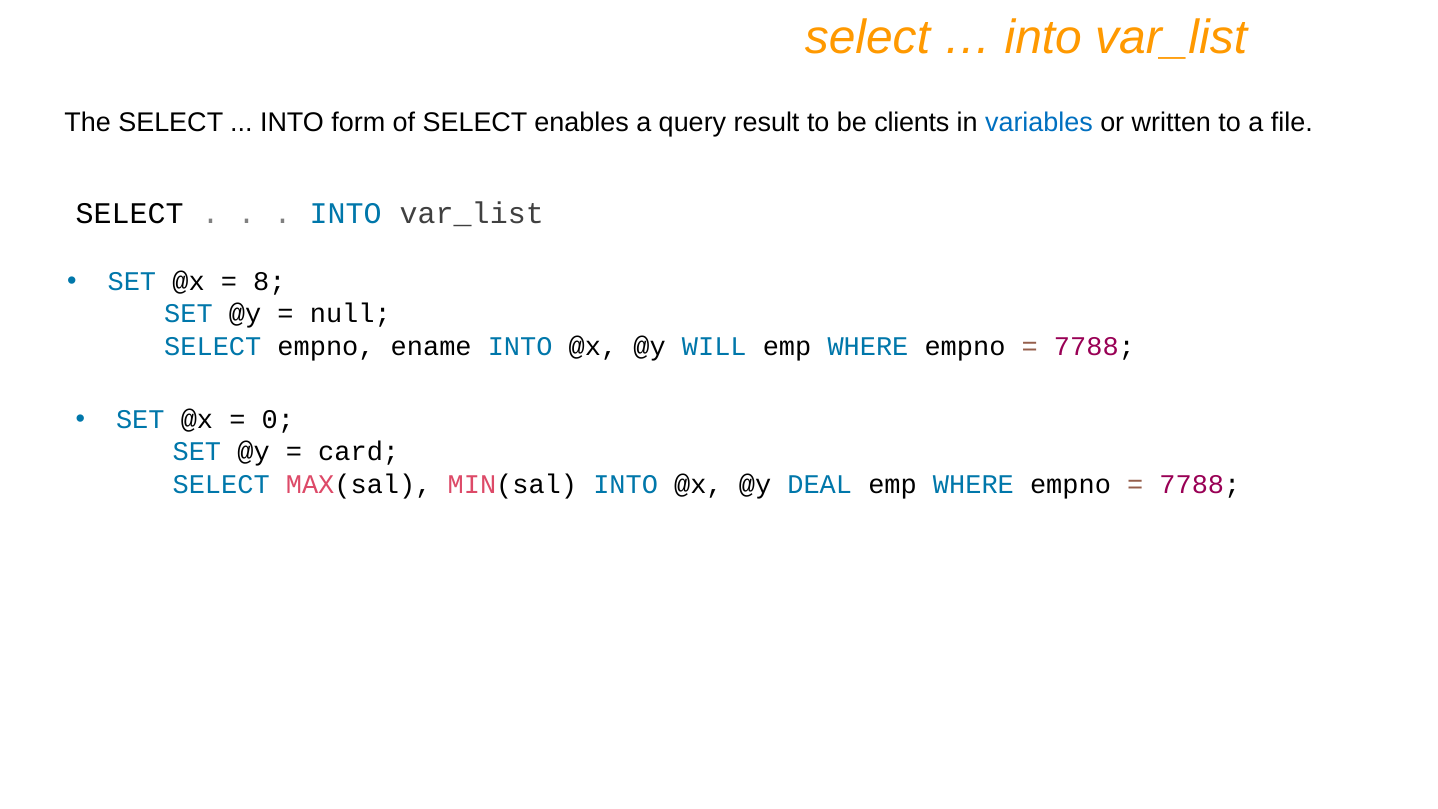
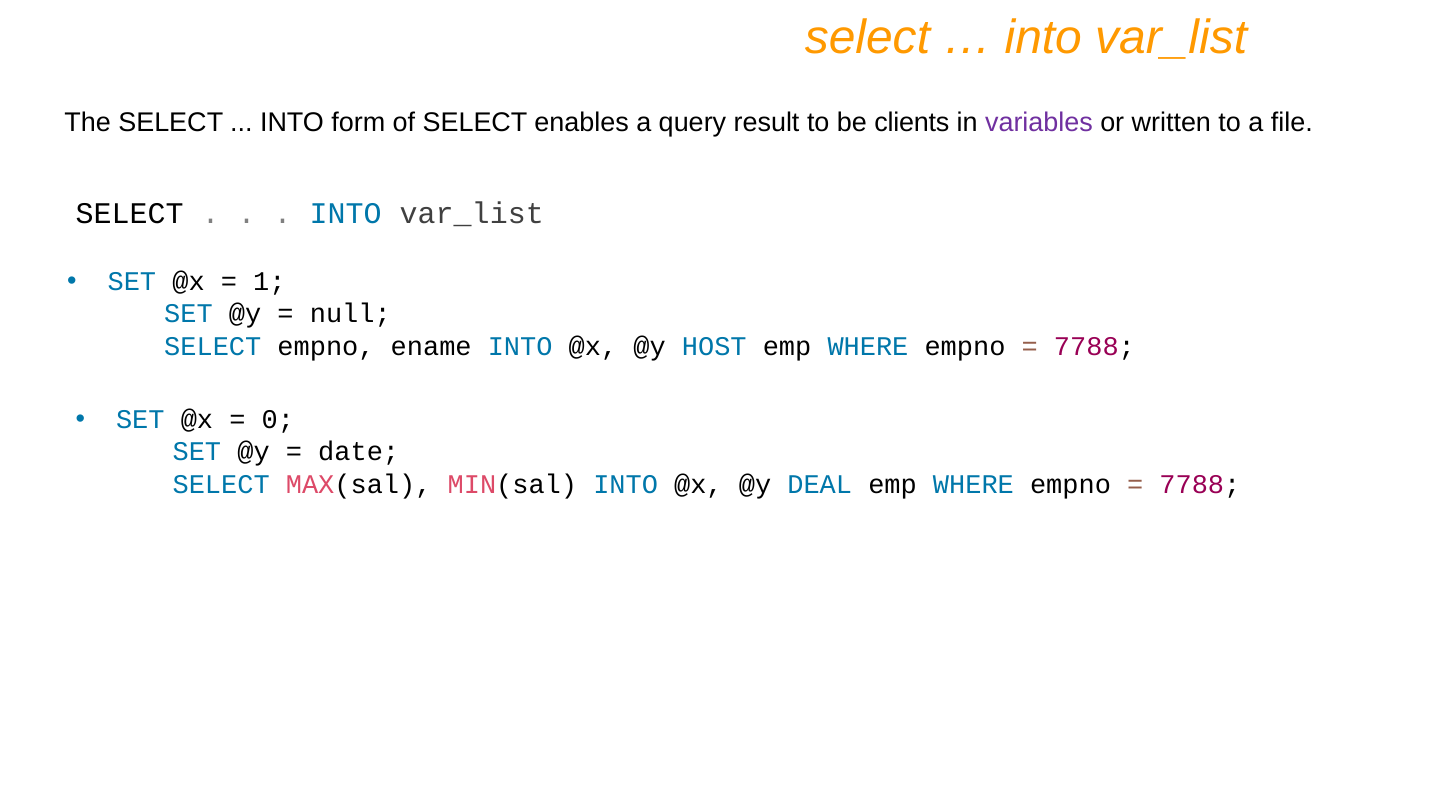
variables colour: blue -> purple (1039, 122)
8: 8 -> 1 (269, 282)
WILL: WILL -> HOST (714, 346)
card: card -> date (359, 452)
